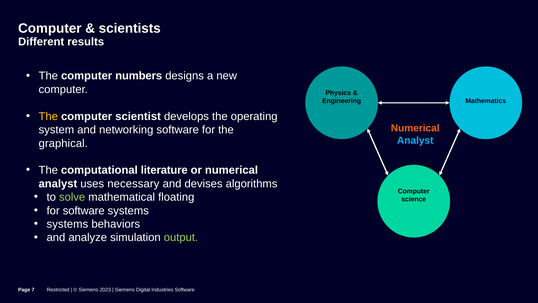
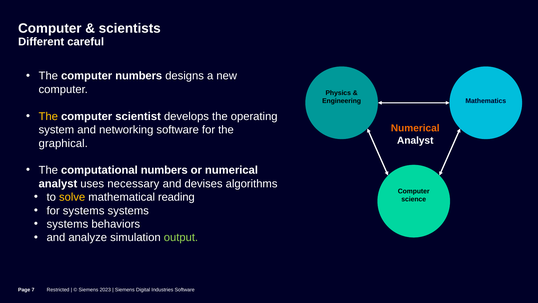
results: results -> careful (86, 42)
Analyst colour: light blue -> white (415, 140)
computational literature: literature -> numbers (164, 170)
solve colour: light green -> yellow (72, 197)
floating: floating -> reading (176, 197)
for software: software -> systems (84, 210)
